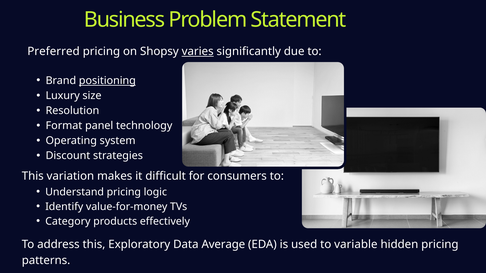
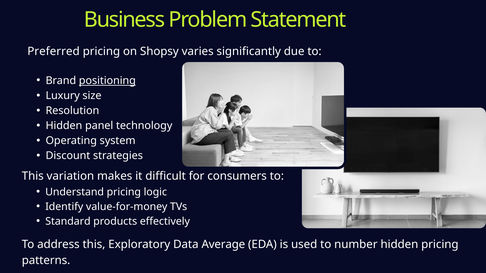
varies underline: present -> none (198, 51)
Format: Format -> Hidden (64, 126)
Category: Category -> Standard (68, 222)
variable: variable -> number (356, 245)
